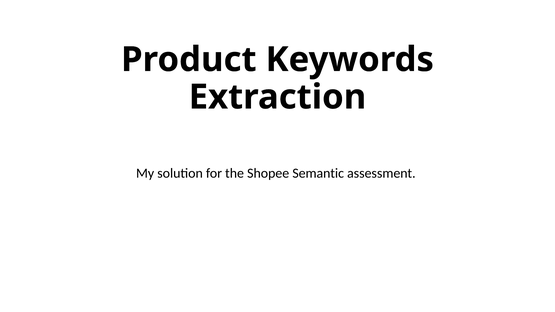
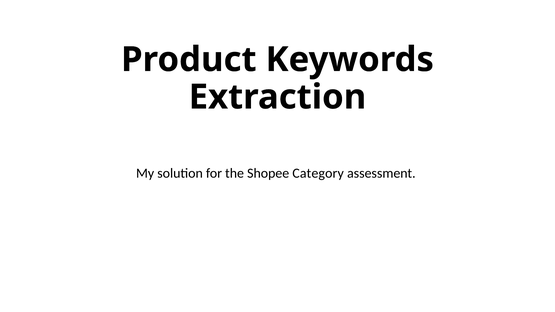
Semantic: Semantic -> Category (318, 173)
